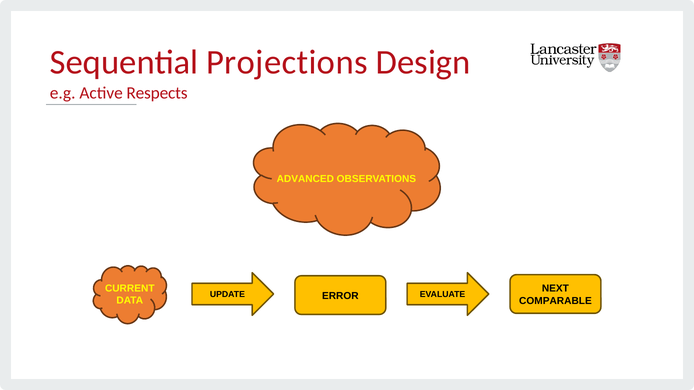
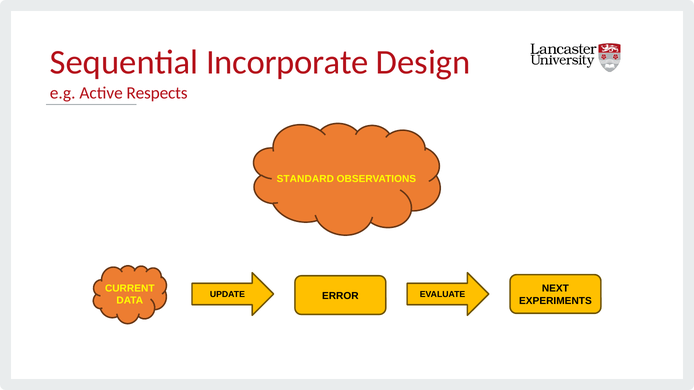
Projections: Projections -> Incorporate (287, 62)
ADVANCED: ADVANCED -> STANDARD (305, 179)
COMPARABLE: COMPARABLE -> EXPERIMENTS (555, 301)
